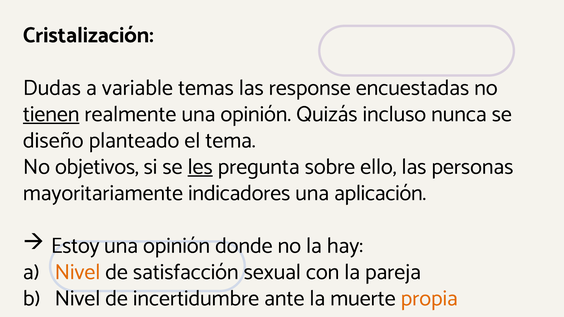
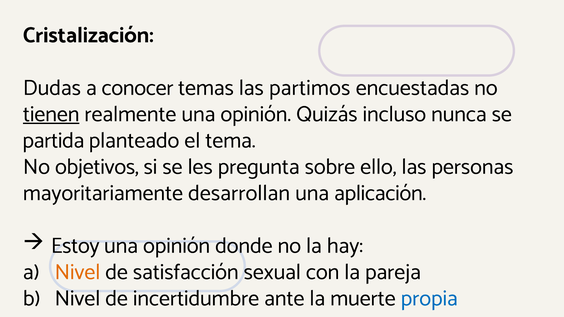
variable: variable -> conocer (138, 88)
response: response -> partimos (310, 88)
diseño: diseño -> partida (53, 140)
les underline: present -> none (200, 167)
indicadores: indicadores -> desarrollan (239, 193)
propia colour: orange -> blue (429, 298)
